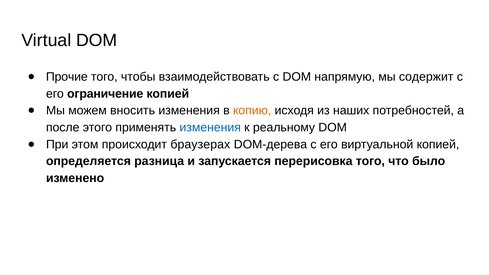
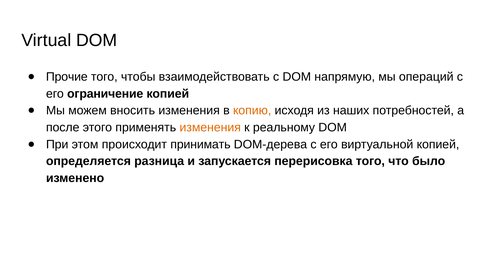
содержит: содержит -> операций (426, 77)
изменения colour: blue -> orange (210, 127)
браузерах: браузерах -> принимать (200, 144)
